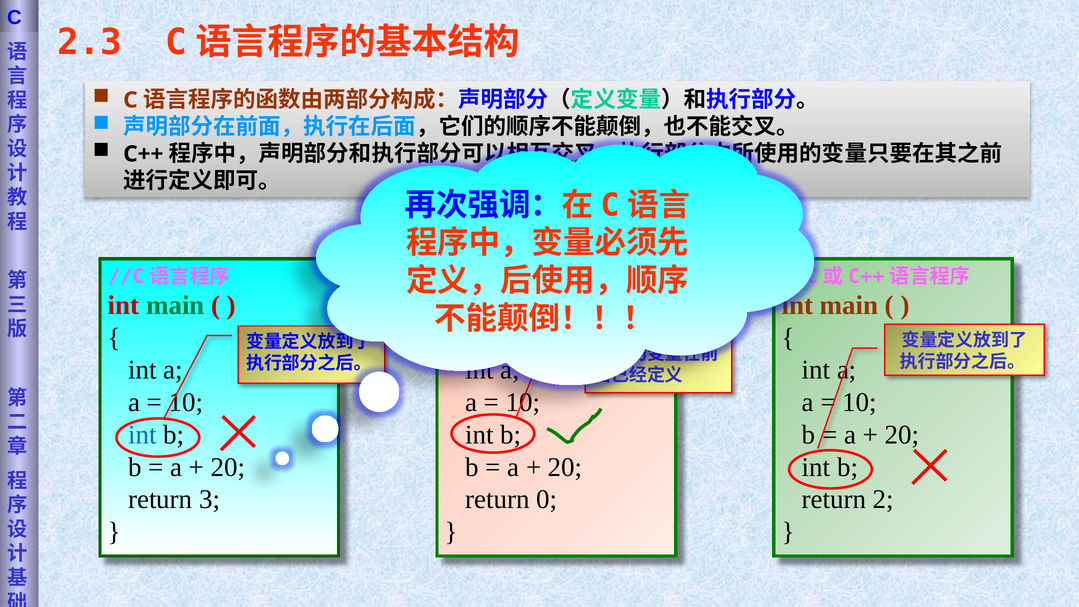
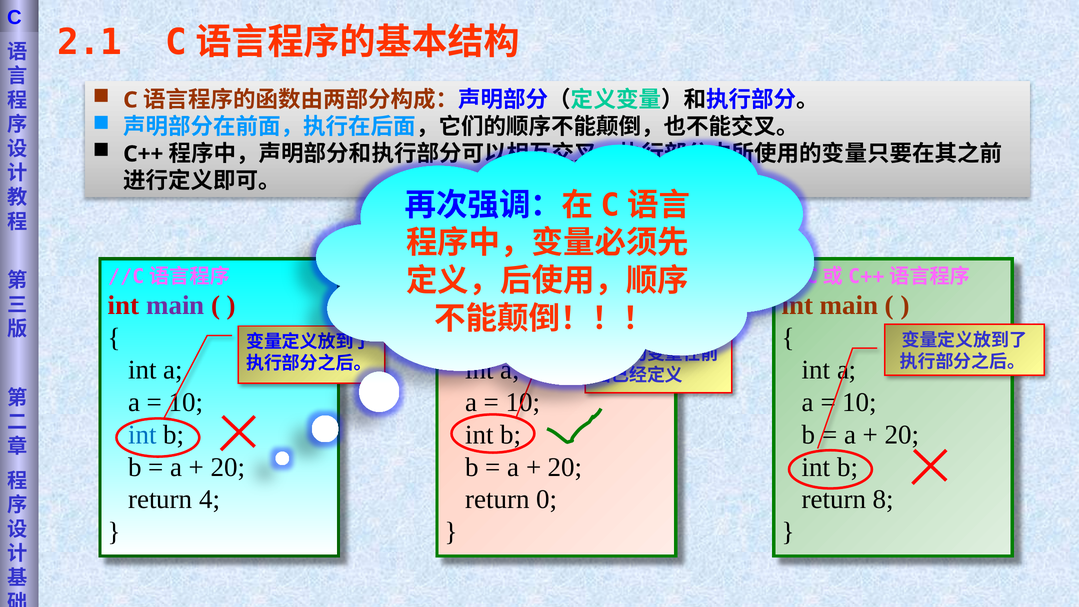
2.3: 2.3 -> 2.1 (90, 42)
main colour: green -> purple (175, 305)
3: 3 -> 4 (210, 499)
2: 2 -> 8 (883, 499)
